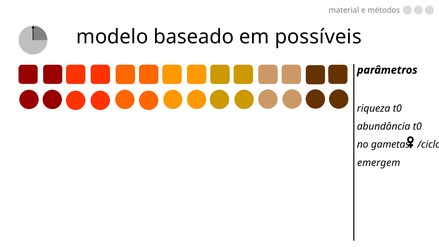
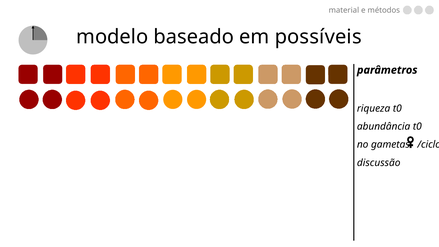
emergem: emergem -> discussão (379, 163)
